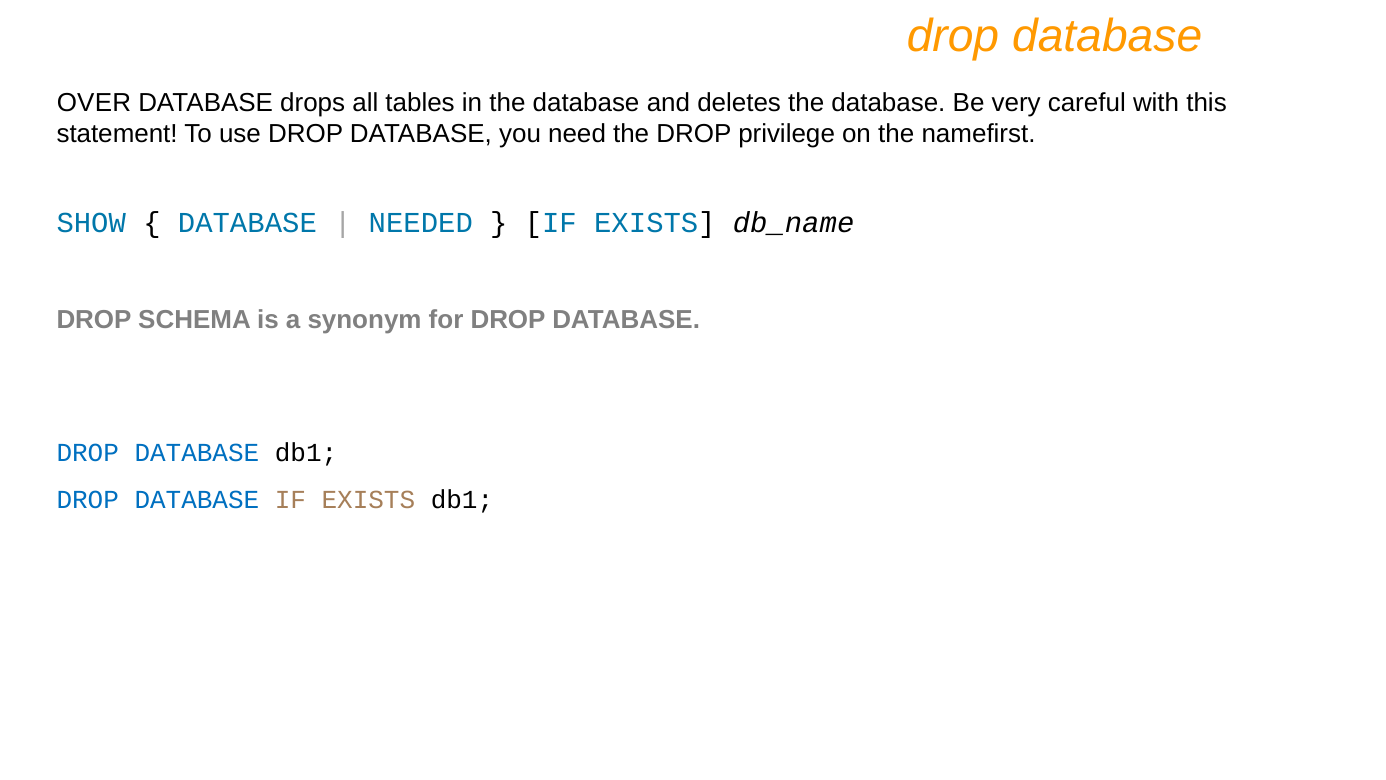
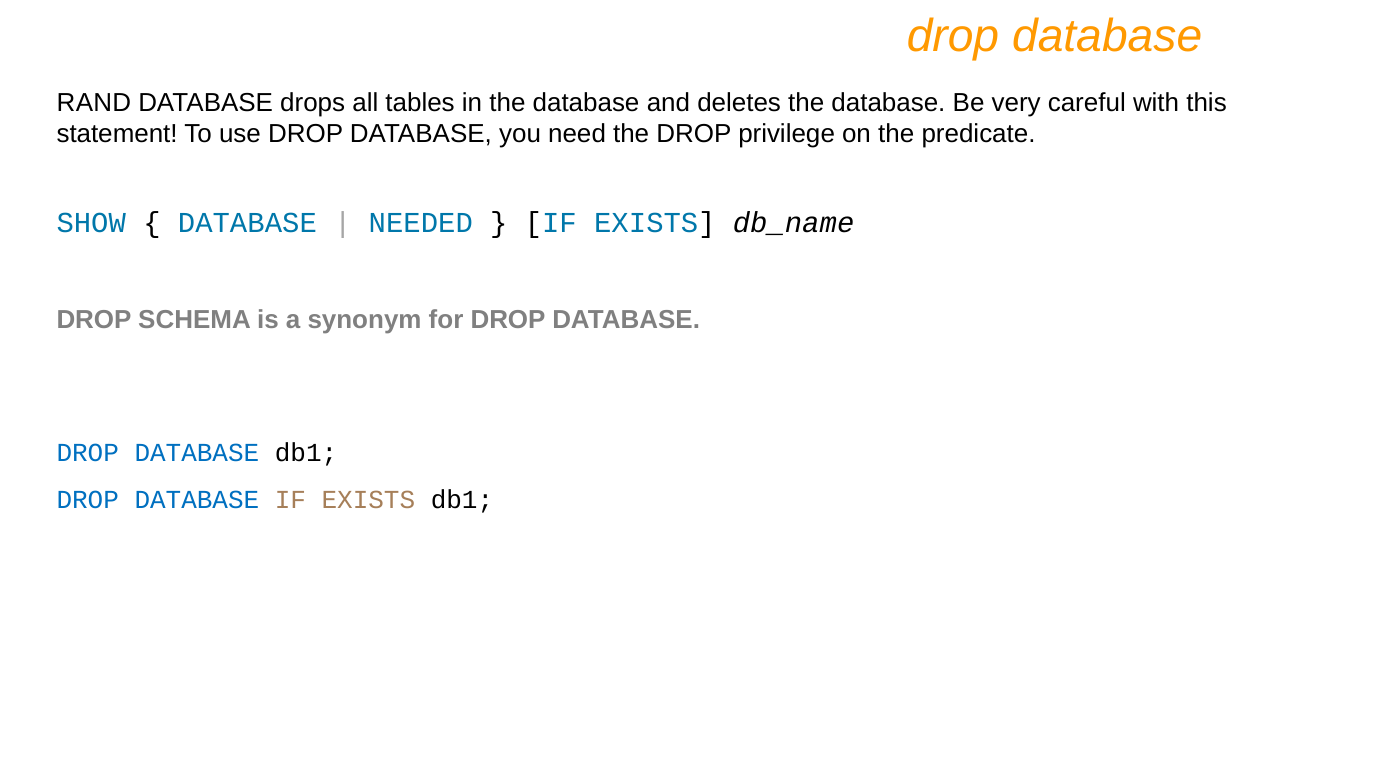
OVER: OVER -> RAND (94, 102)
namefirst: namefirst -> predicate (979, 134)
